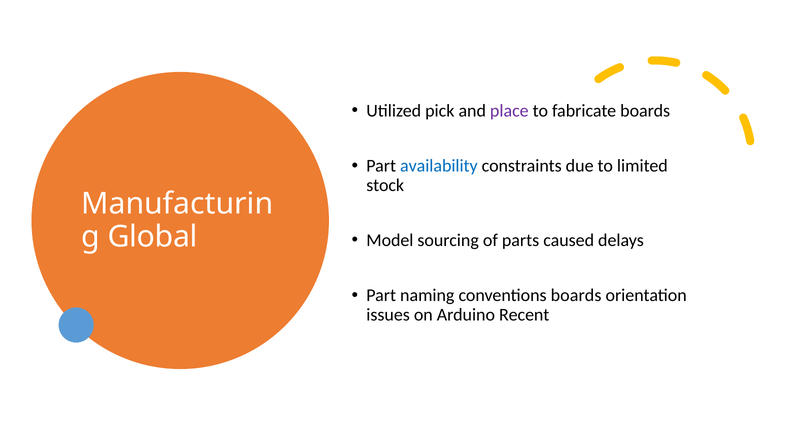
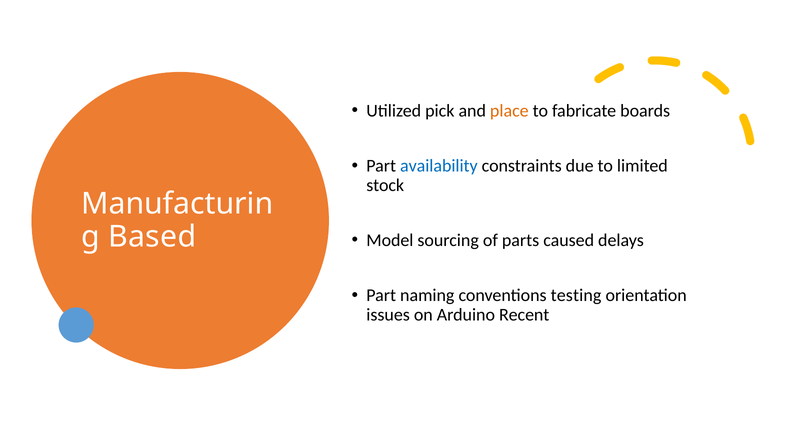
place colour: purple -> orange (509, 111)
Global: Global -> Based (152, 237)
conventions boards: boards -> testing (576, 296)
